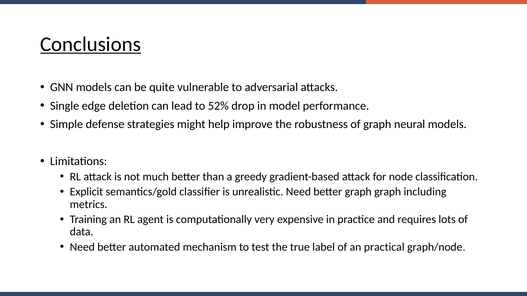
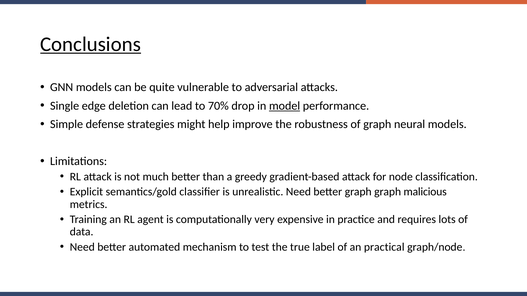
52%: 52% -> 70% (218, 106)
model underline: none -> present (285, 106)
including: including -> malicious (425, 192)
